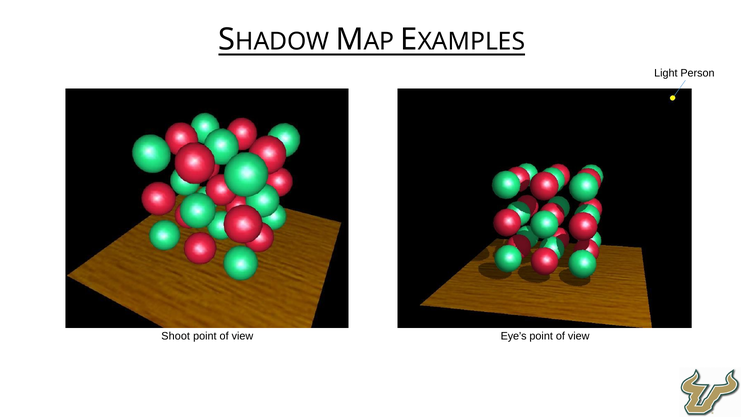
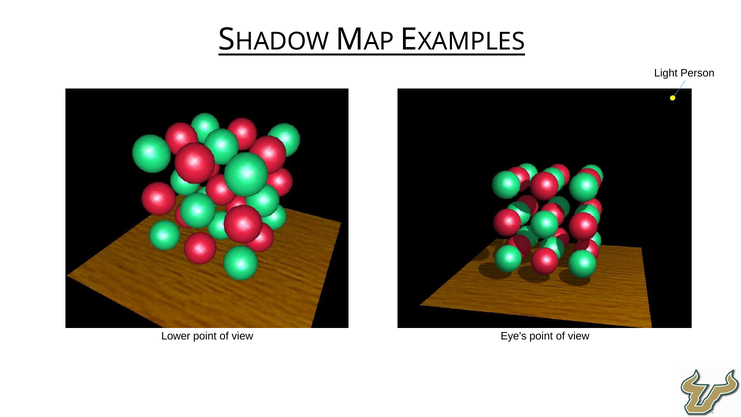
Shoot: Shoot -> Lower (176, 336)
